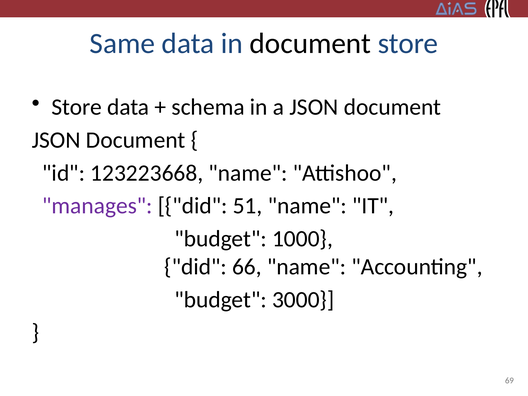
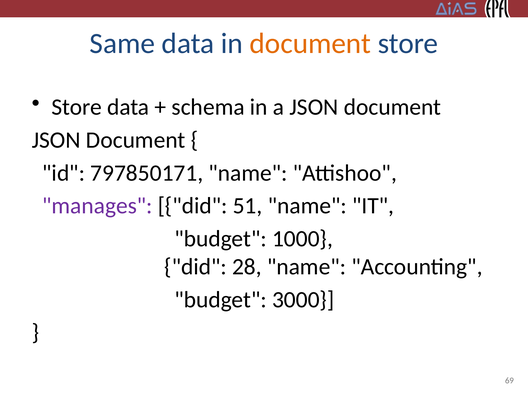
document colour: black -> orange (310, 43)
123223668: 123223668 -> 797850171 (147, 173)
66: 66 -> 28 (247, 267)
